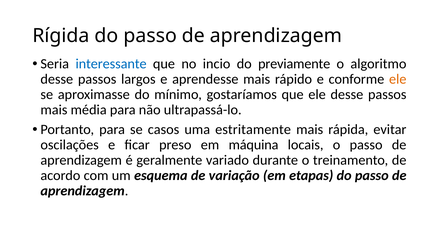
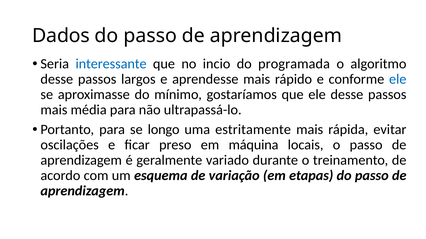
Rígida: Rígida -> Dados (61, 36)
previamente: previamente -> programada (294, 64)
ele colour: orange -> blue (398, 79)
casos: casos -> longo (164, 130)
